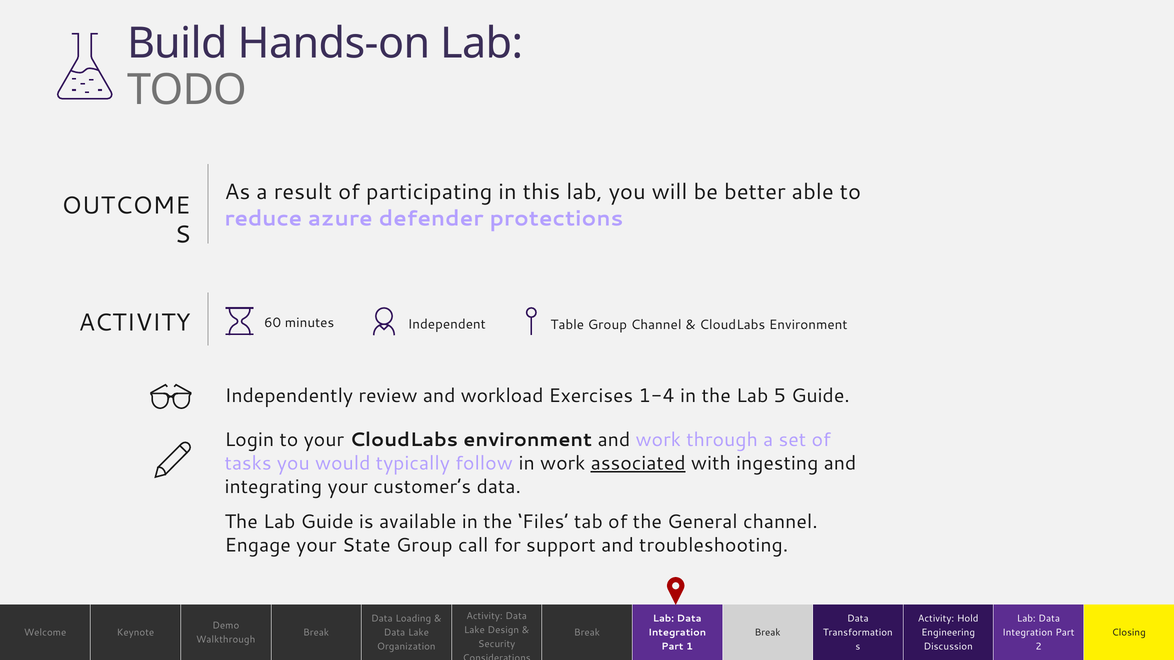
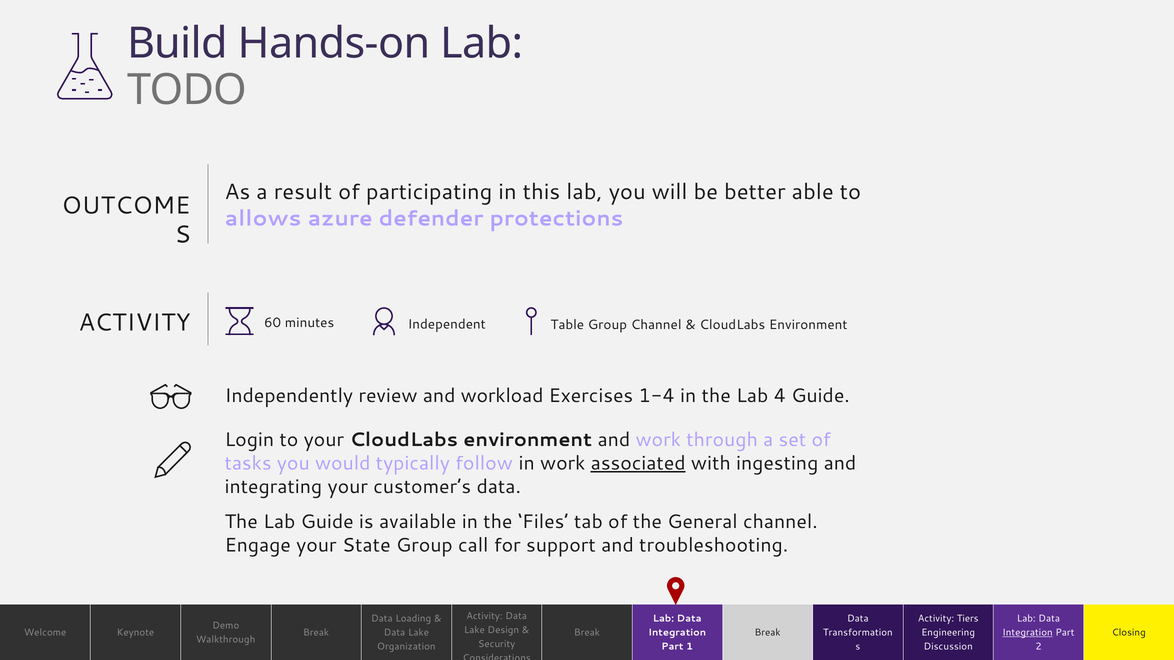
reduce: reduce -> allows (263, 218)
5: 5 -> 4 (780, 396)
Hold: Hold -> Tiers (968, 619)
Integration underline: none -> present (1028, 633)
